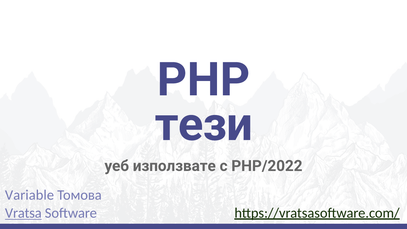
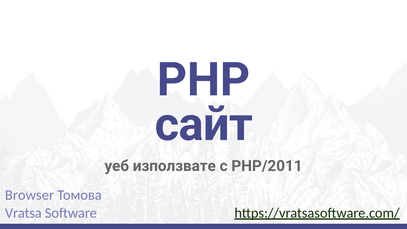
тези: тези -> сайт (204, 125)
РНР/2022: РНР/2022 -> РНР/2011 (267, 166)
Variable: Variable -> Browser (30, 195)
Vratsa underline: present -> none (23, 213)
